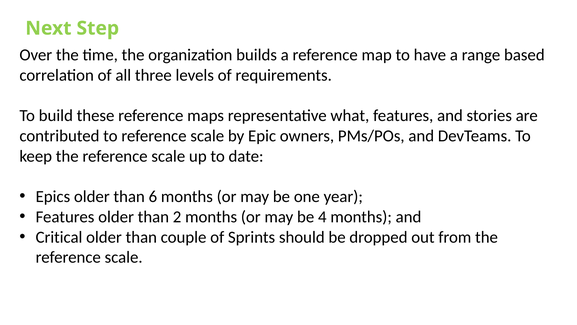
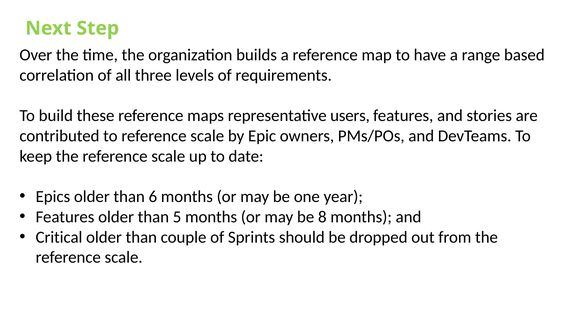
what: what -> users (350, 116)
2: 2 -> 5 (177, 217)
4: 4 -> 8 (322, 217)
